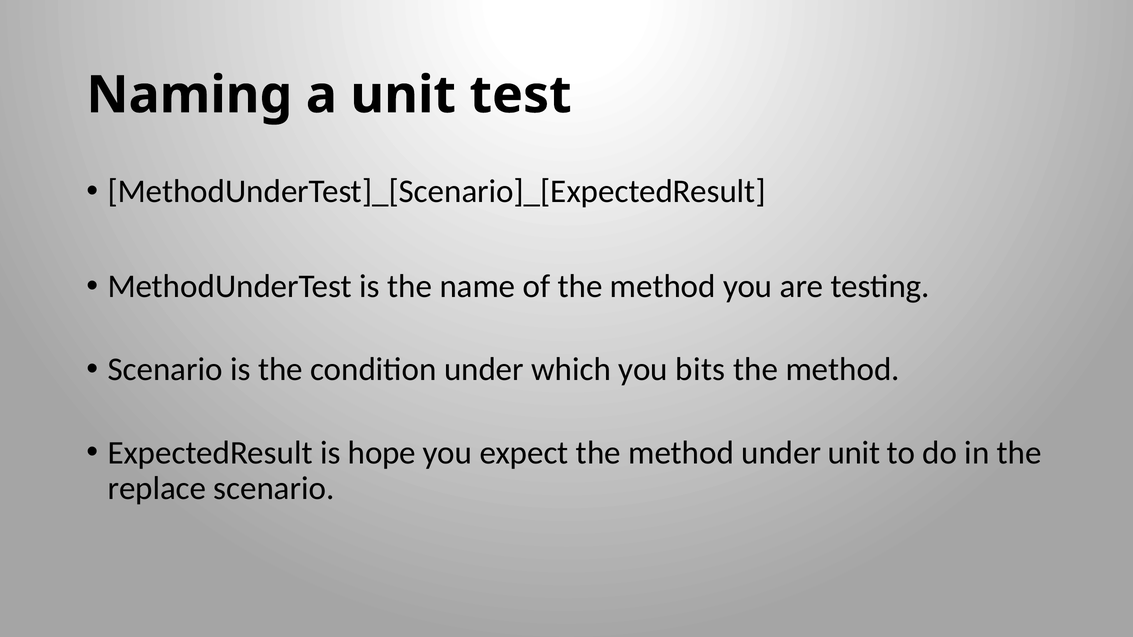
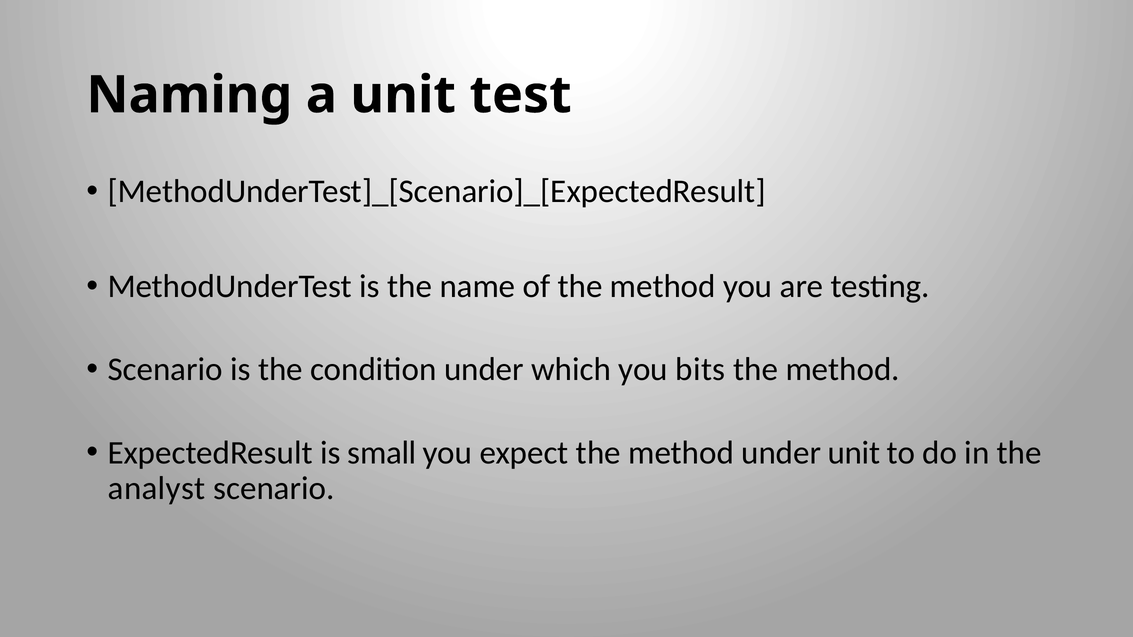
hope: hope -> small (382, 453)
replace: replace -> analyst (157, 489)
